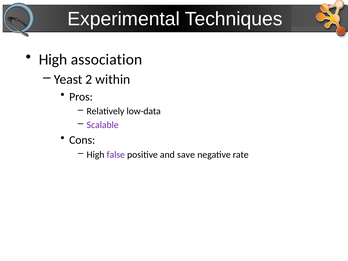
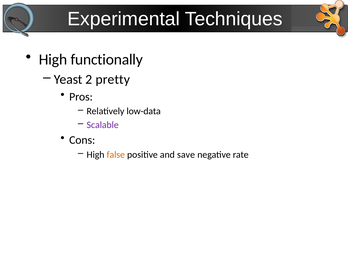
association: association -> functionally (107, 59)
within: within -> pretty (113, 79)
false colour: purple -> orange (116, 155)
